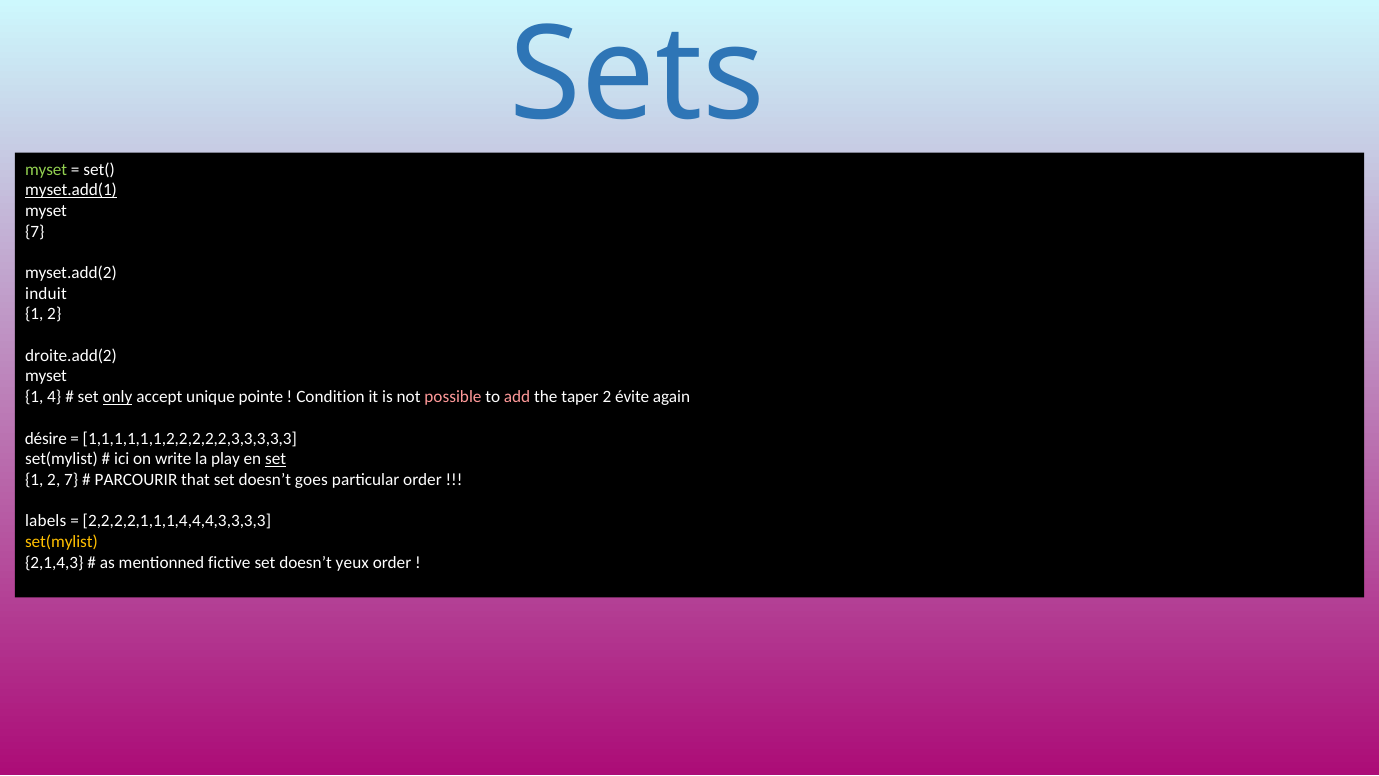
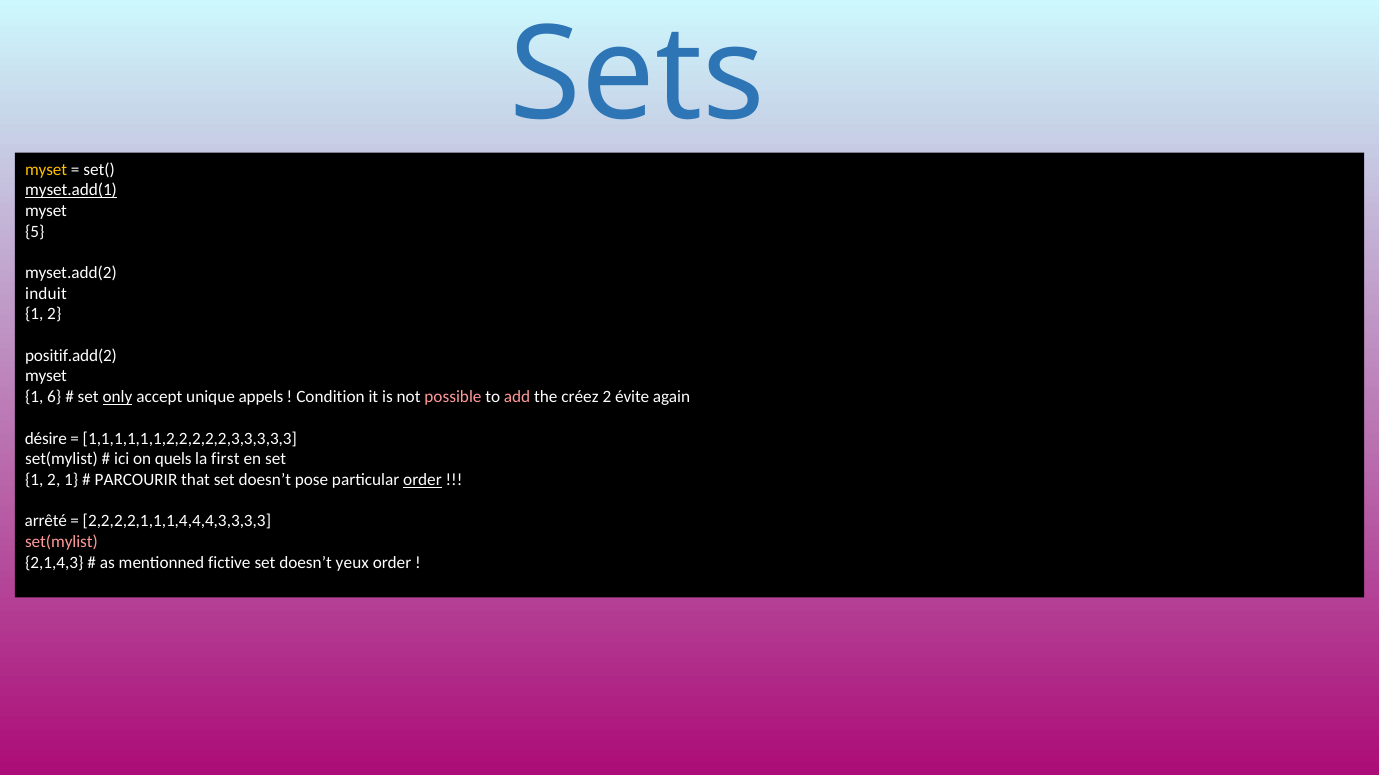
myset colour: light green -> yellow (46, 169)
7: 7 -> 5 (35, 231)
droite.add(2: droite.add(2 -> positif.add(2 (71, 355)
4: 4 -> 6 (54, 397)
pointe: pointe -> appels (261, 397)
taper: taper -> créez (580, 397)
write: write -> quels (173, 459)
play: play -> first (225, 459)
set underline: present -> none (276, 459)
2 7: 7 -> 1 (71, 480)
goes: goes -> pose (312, 480)
order underline: none -> present (422, 480)
labels: labels -> arrêté (46, 521)
set(mylist colour: yellow -> pink (61, 542)
